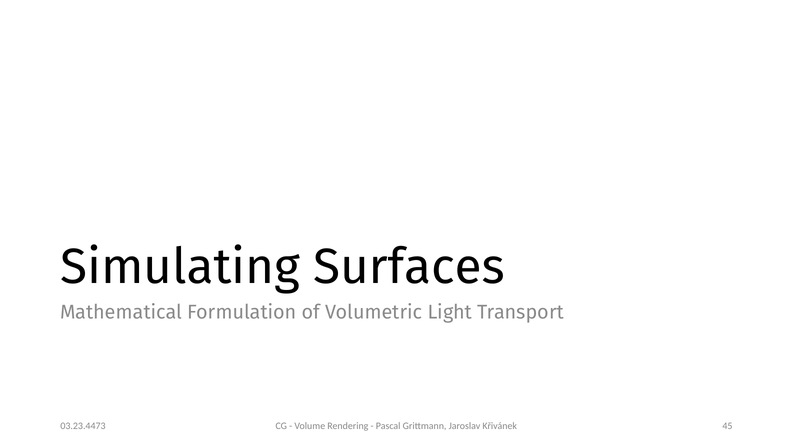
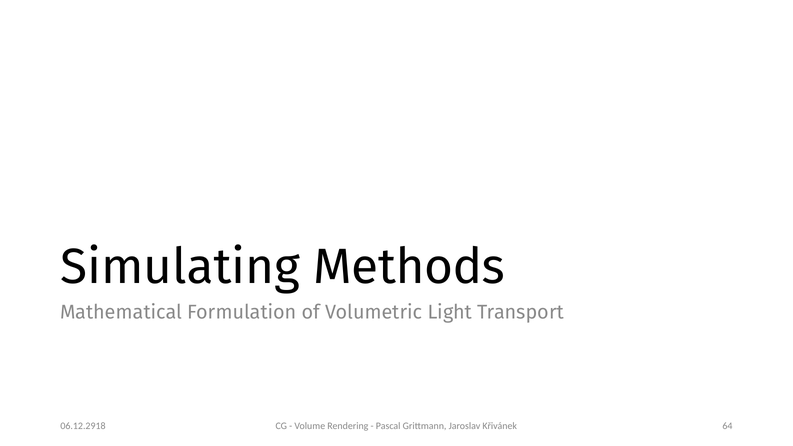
Surfaces: Surfaces -> Methods (409, 267)
45: 45 -> 64 (727, 426)
03.23.4473: 03.23.4473 -> 06.12.2918 (83, 426)
